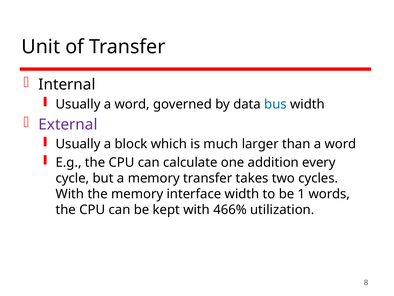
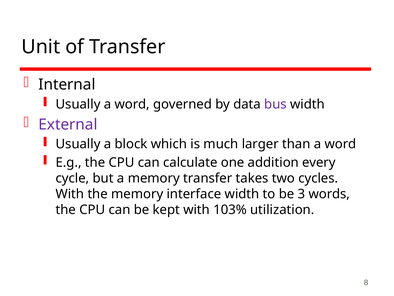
bus colour: blue -> purple (275, 104)
1: 1 -> 3 (301, 194)
466%: 466% -> 103% (230, 210)
